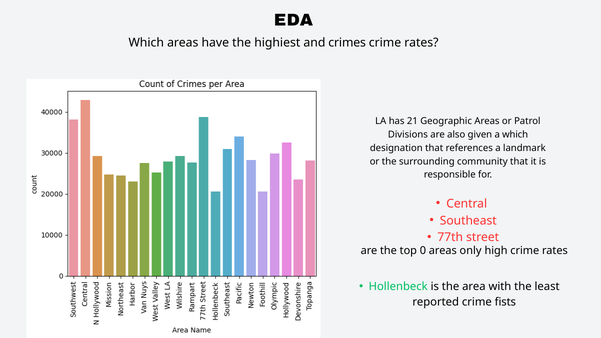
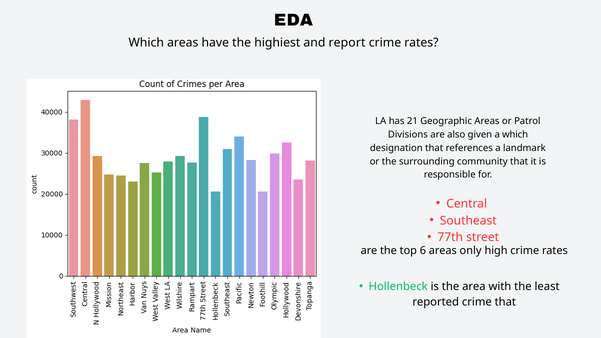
crimes: crimes -> report (347, 43)
0: 0 -> 6 (423, 251)
crime fists: fists -> that (505, 302)
